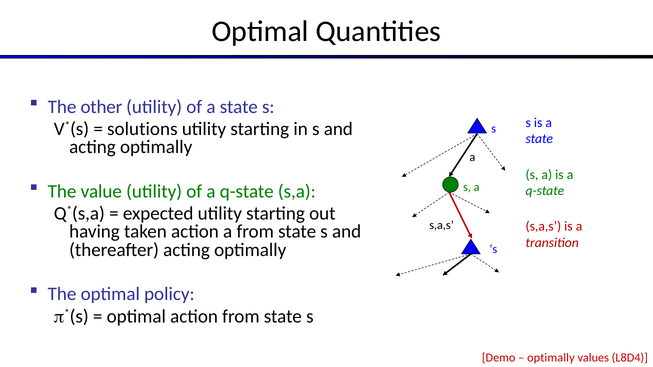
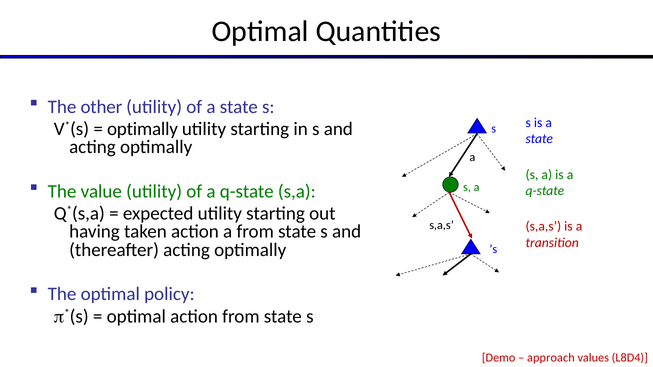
solutions: solutions -> optimally (142, 129)
optimally: optimally -> approach (551, 358)
